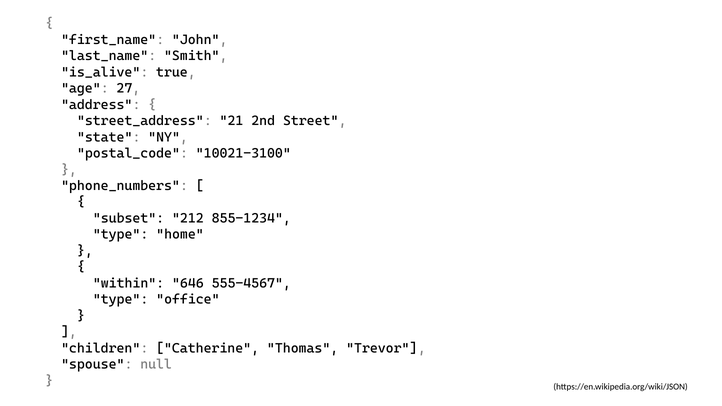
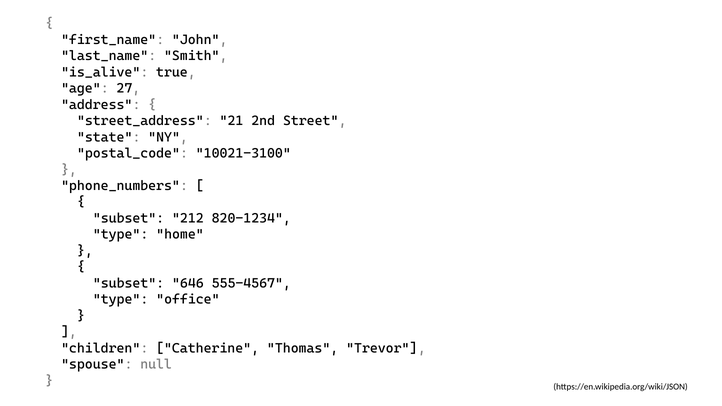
855-1234: 855-1234 -> 820-1234 (251, 218)
within: within -> subset (129, 283)
